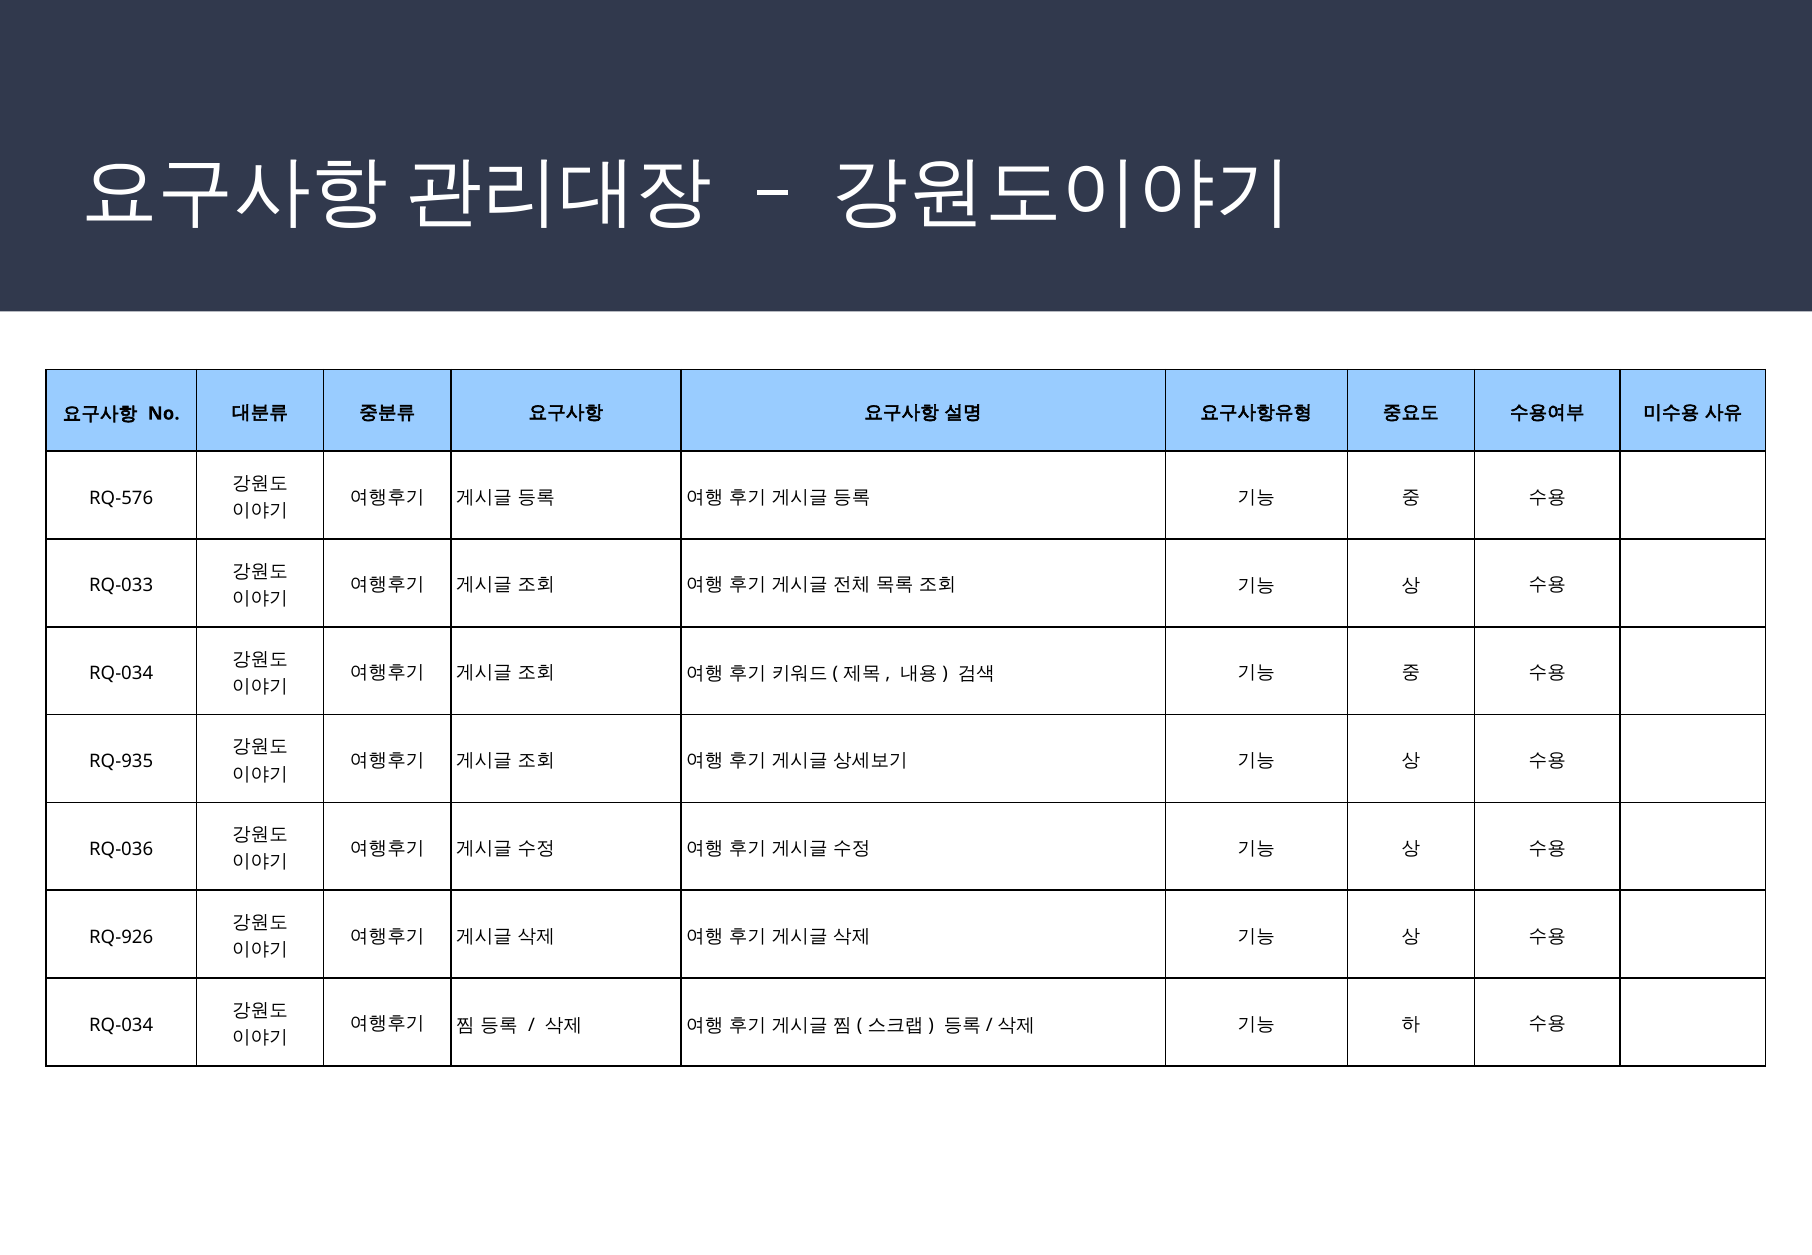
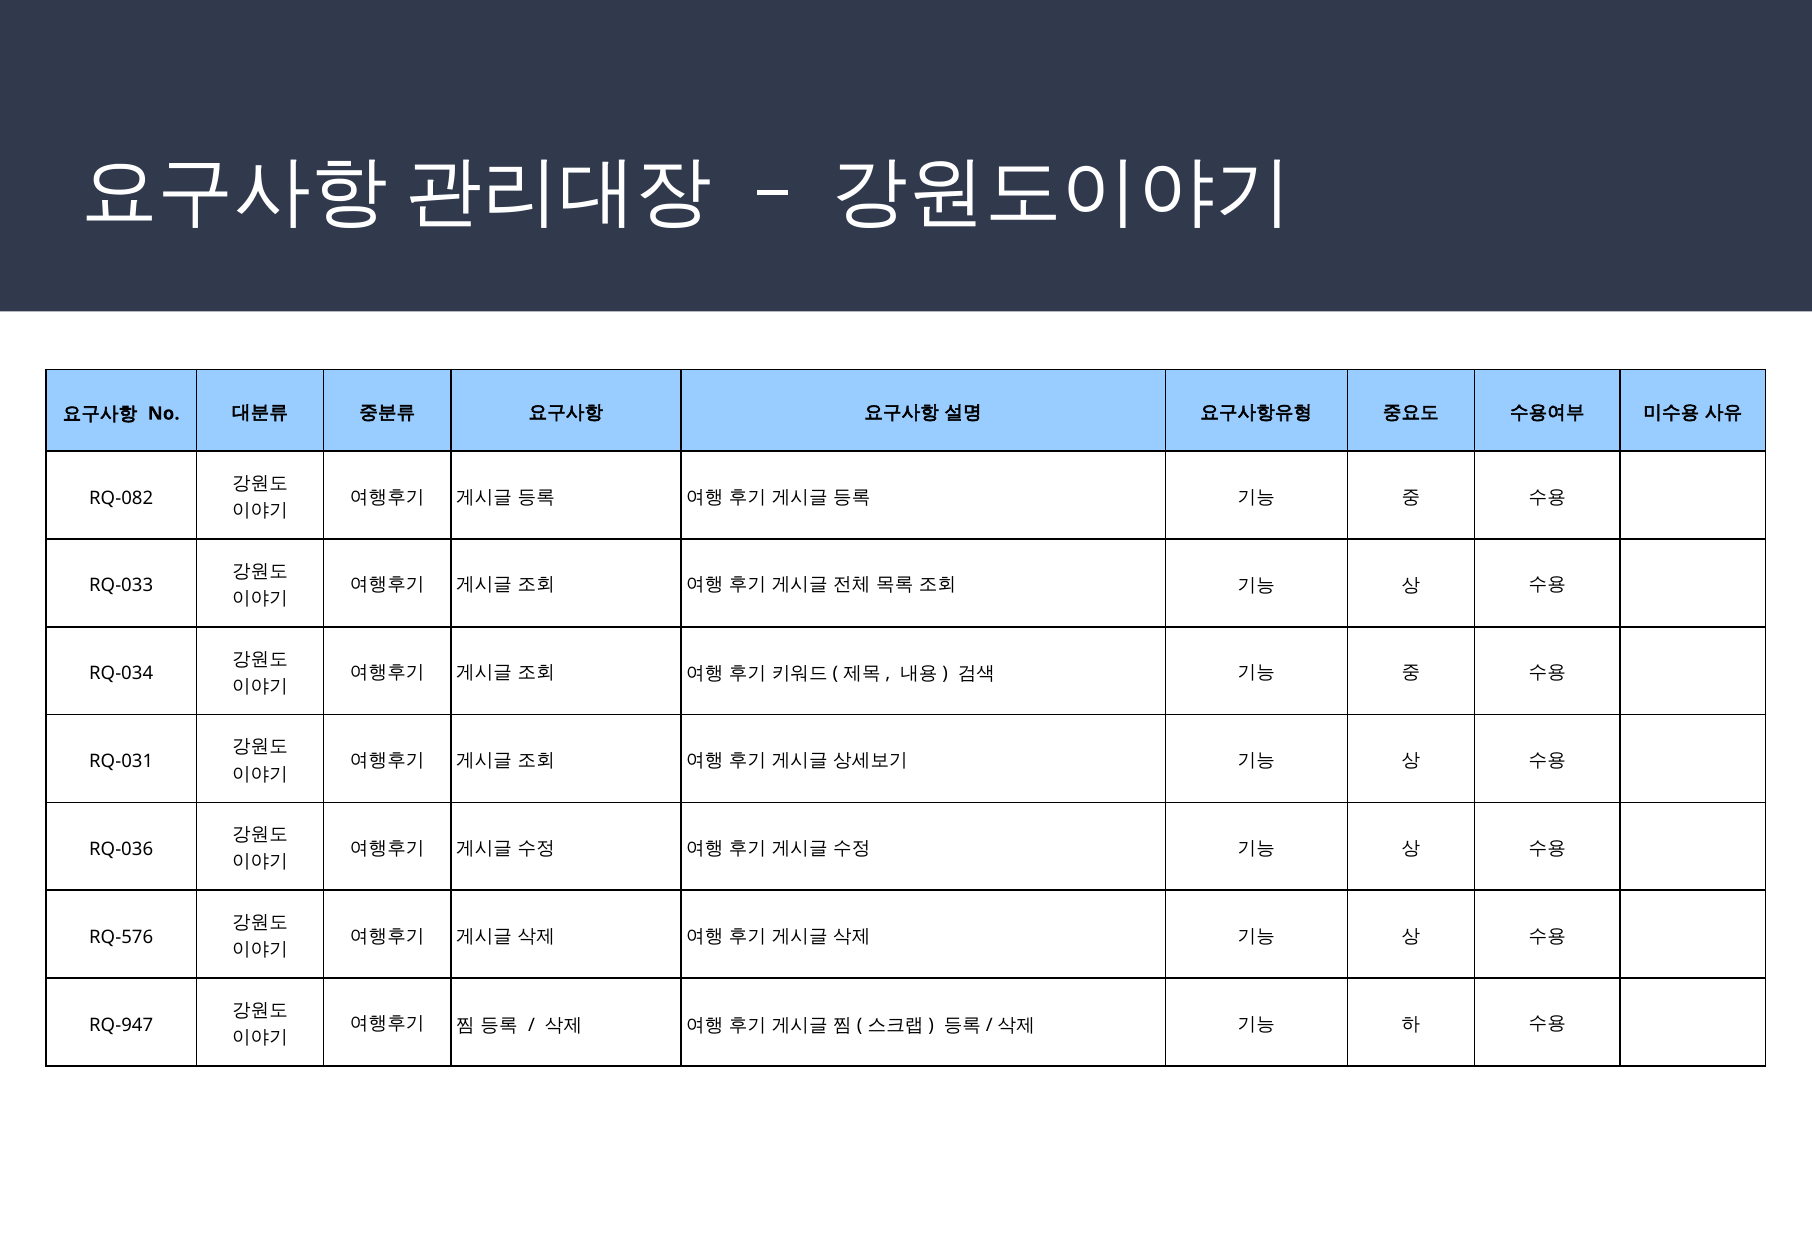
RQ-576: RQ-576 -> RQ-082 (121, 498)
RQ-935: RQ-935 -> RQ-031 (121, 761)
RQ-926: RQ-926 -> RQ-576 (121, 937)
RQ-034: RQ-034 -> RQ-947 (121, 1024)
